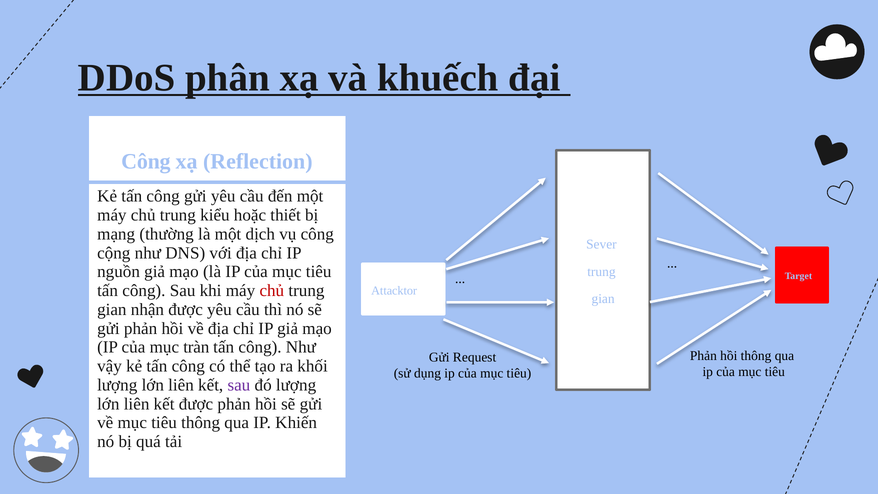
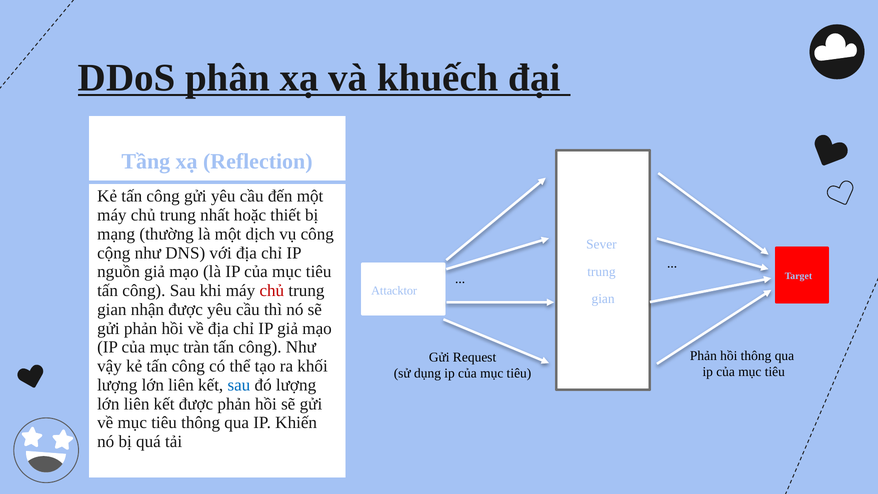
Công: Công -> Tầng (146, 161)
kiểu: kiểu -> nhất (215, 215)
sau colour: purple -> blue (239, 385)
